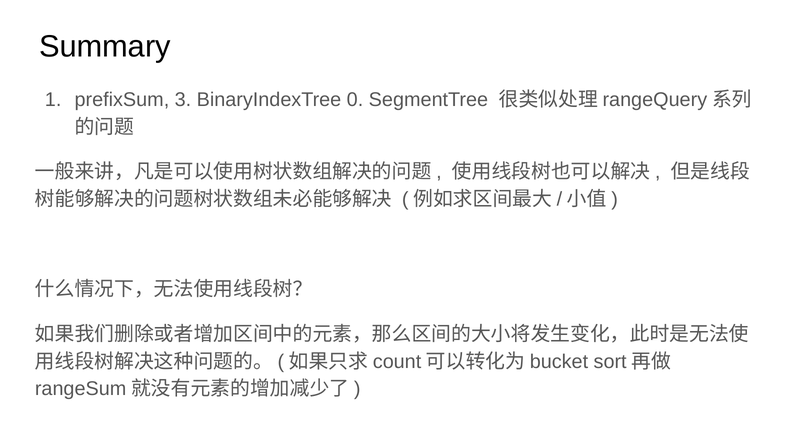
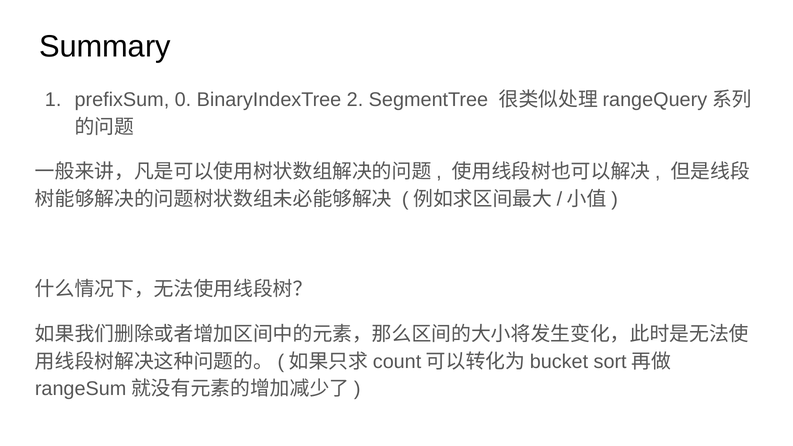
3: 3 -> 0 (183, 100)
0: 0 -> 2 (355, 100)
